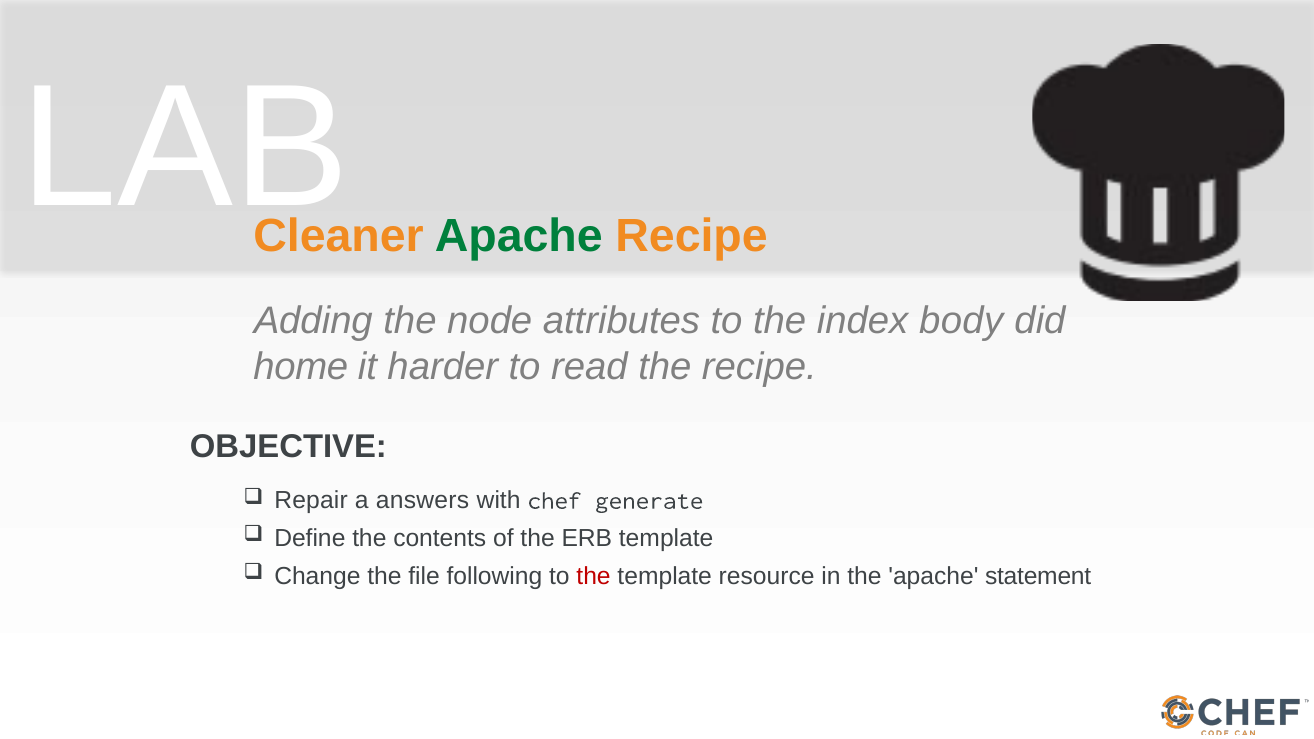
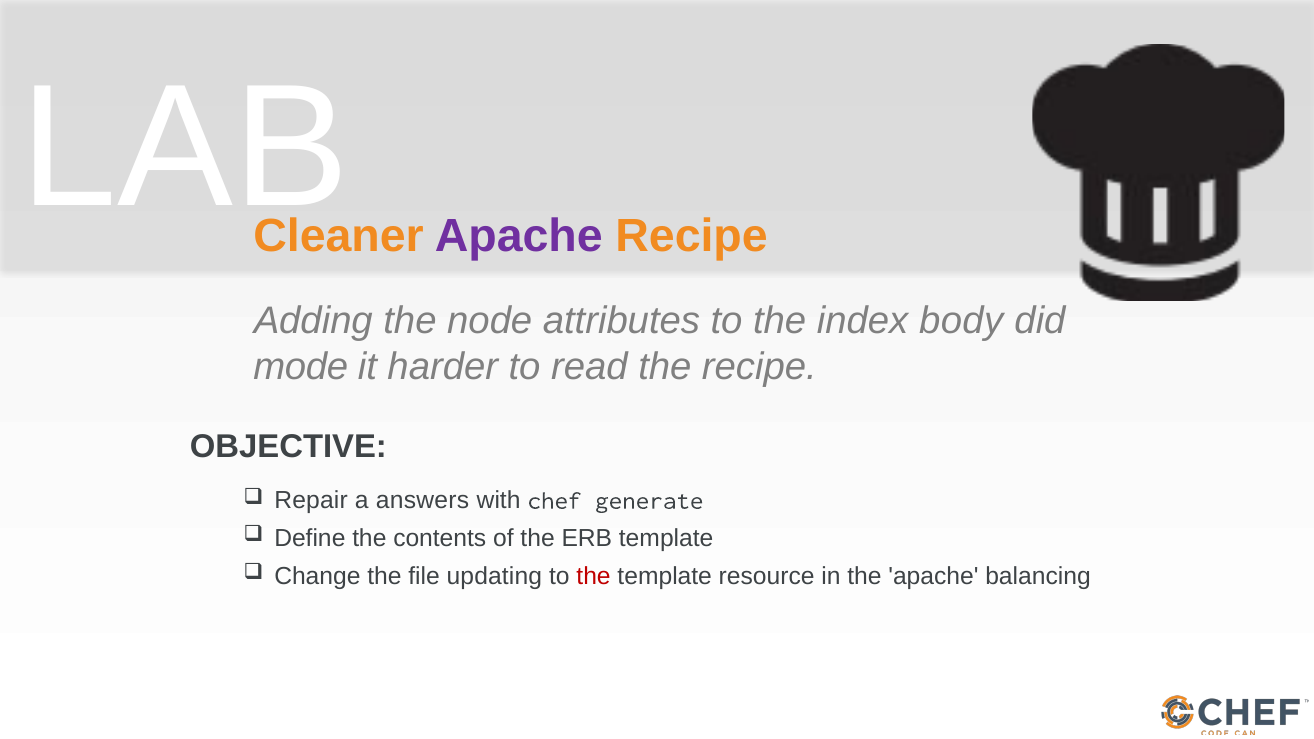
Apache colour: green -> purple (519, 236)
home: home -> mode (301, 367)
following: following -> updating (494, 576)
statement: statement -> balancing (1038, 576)
